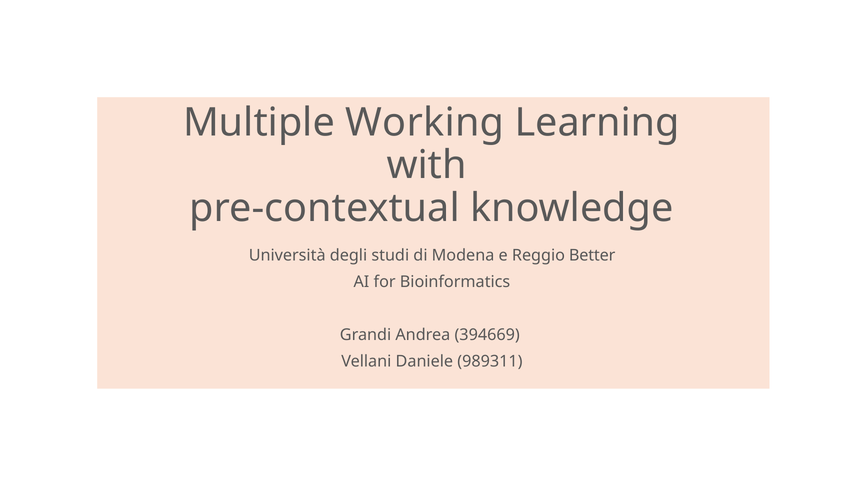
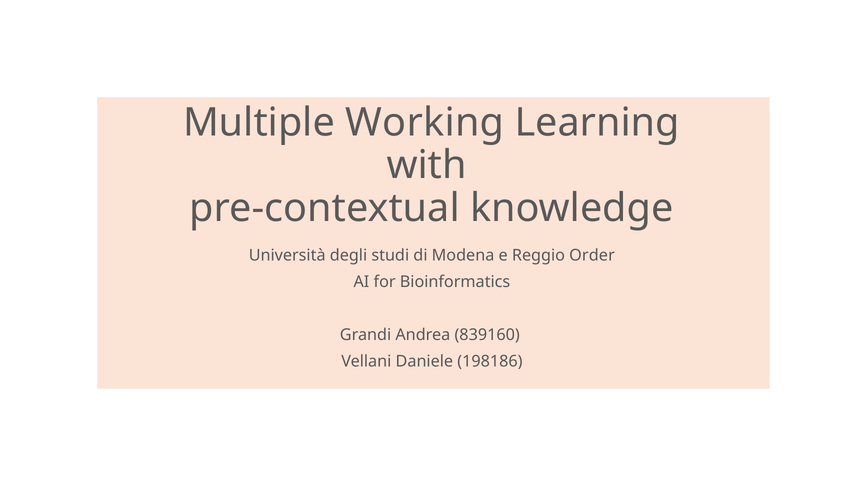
Better: Better -> Order (592, 255)
394669: 394669 -> 839160 (487, 335)
989311: 989311 -> 198186 (490, 361)
